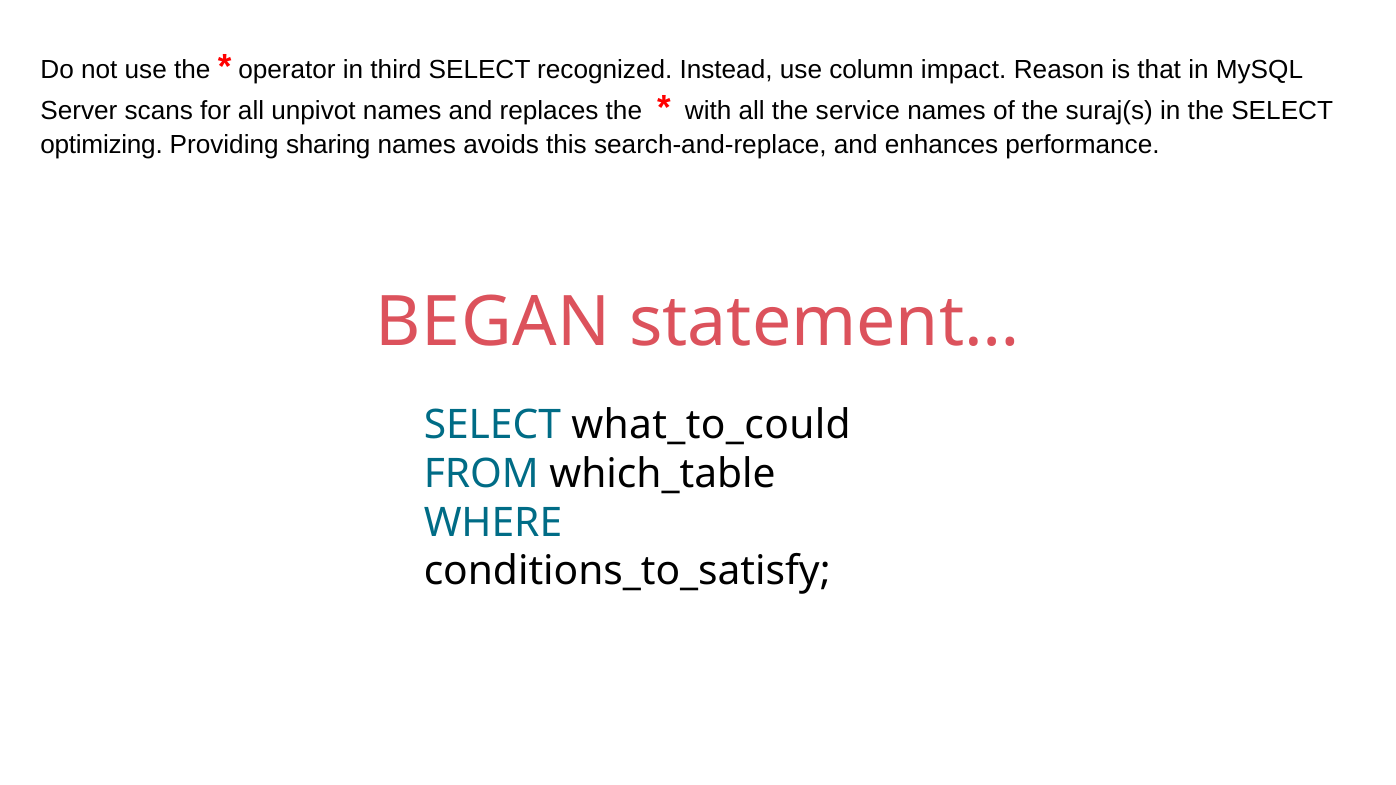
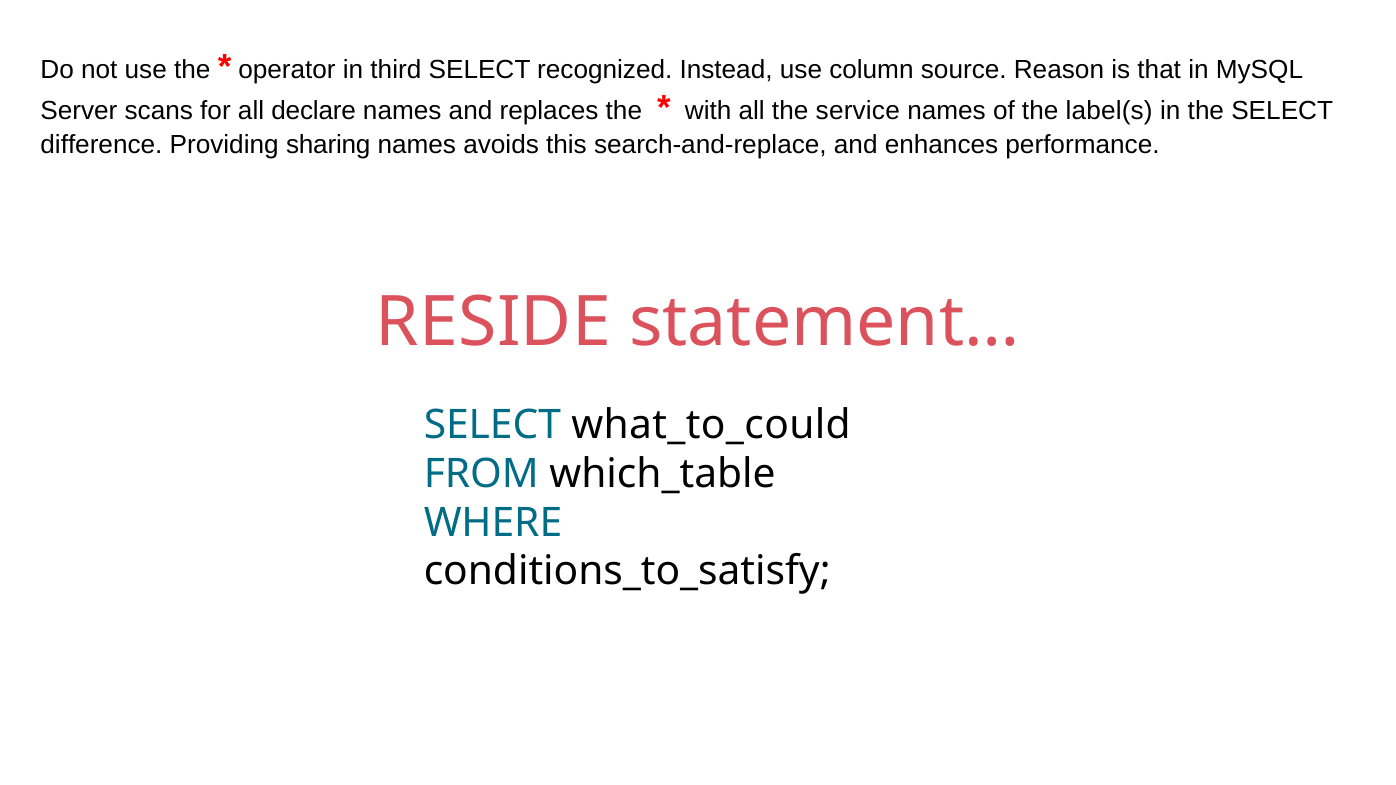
impact: impact -> source (964, 69)
unpivot: unpivot -> declare (314, 111)
suraj(s: suraj(s -> label(s (1109, 111)
optimizing: optimizing -> difference (101, 144)
BEGAN: BEGAN -> RESIDE (493, 322)
